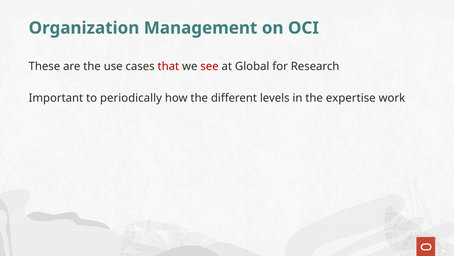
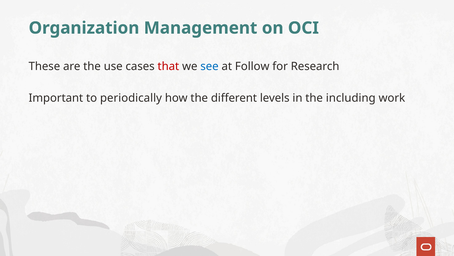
see colour: red -> blue (209, 66)
Global: Global -> Follow (252, 66)
expertise: expertise -> including (351, 98)
